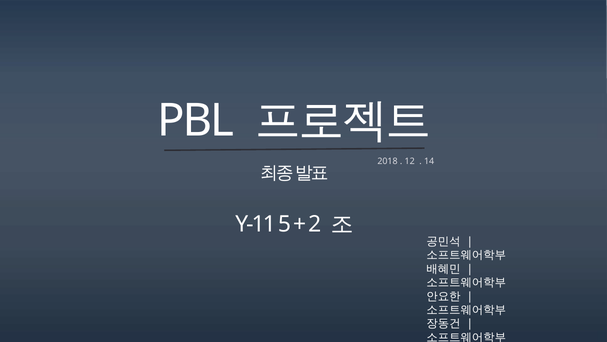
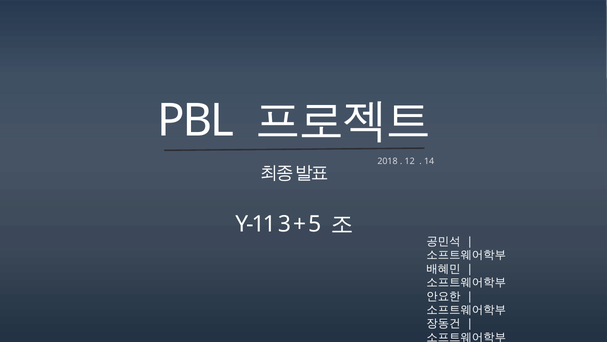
5: 5 -> 3 (284, 224)
2: 2 -> 5 (315, 224)
